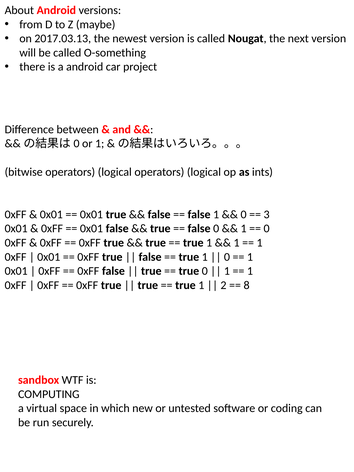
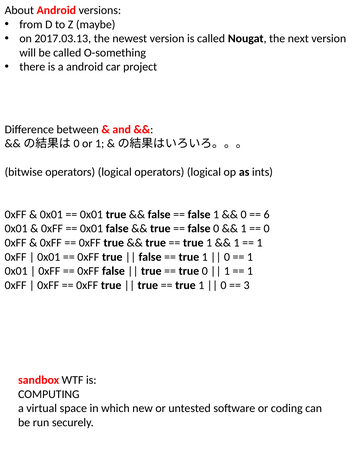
3: 3 -> 6 (267, 214)
2: 2 -> 0 (223, 285)
8: 8 -> 3 (247, 285)
